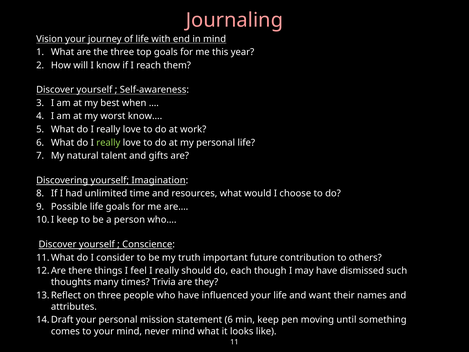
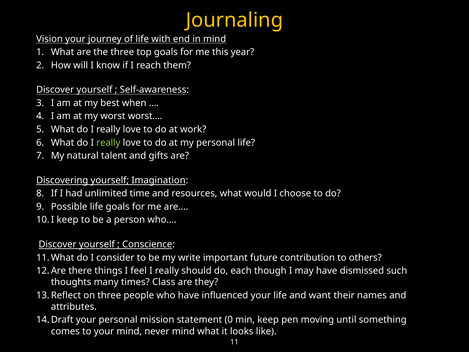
Journaling colour: pink -> yellow (234, 20)
know…: know… -> worst… (145, 116)
truth: truth -> write (189, 257)
Trivia: Trivia -> Class (164, 282)
statement 6: 6 -> 0 (229, 320)
